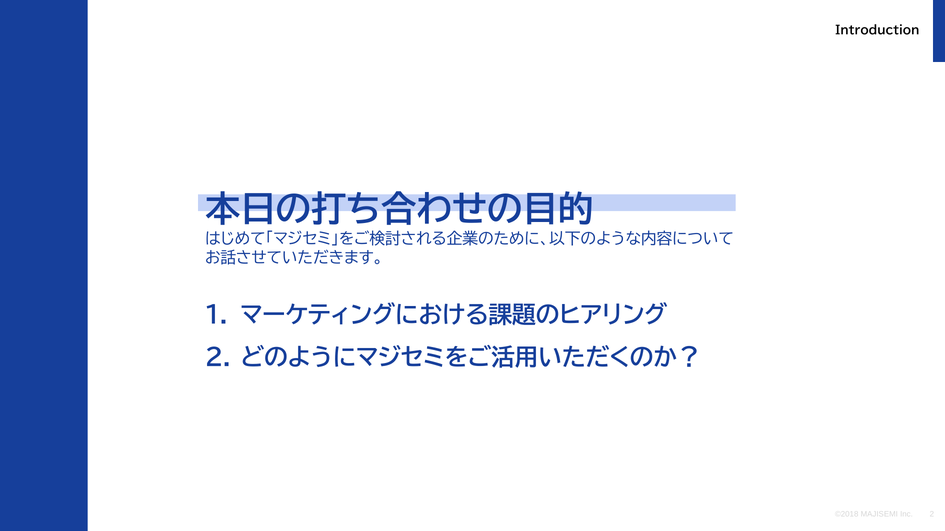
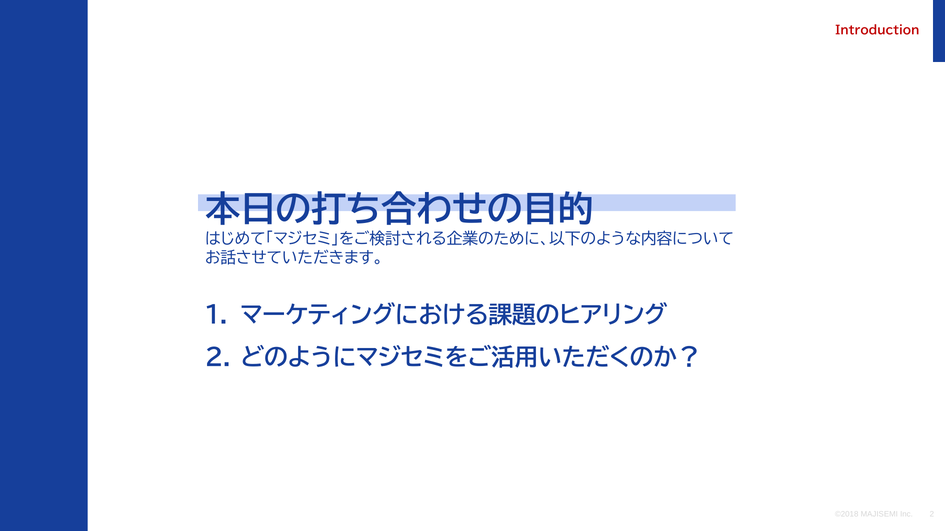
Introduction colour: black -> red (877, 30)
